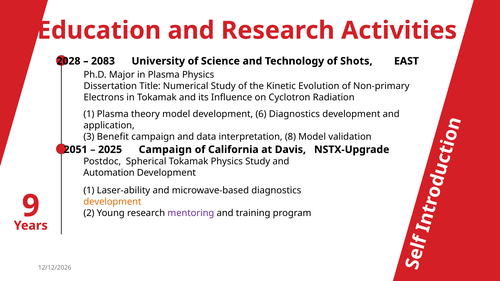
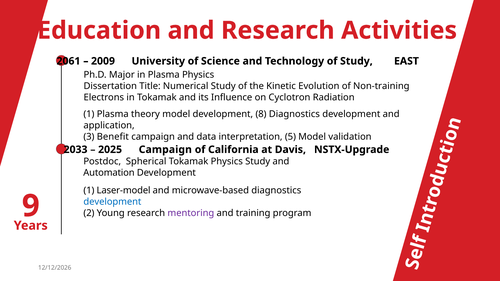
2028: 2028 -> 2061 (68, 61)
2083: 2083 -> 2009 (103, 61)
of Shots: Shots -> Study (356, 61)
Non-primary: Non-primary -> Non-training (381, 86)
6: 6 -> 8 (261, 114)
8: 8 -> 5 (290, 137)
2051: 2051 -> 2033 (76, 150)
Laser-ability: Laser-ability -> Laser-model (124, 191)
development colour: orange -> blue (112, 202)
